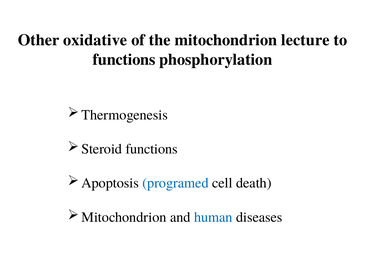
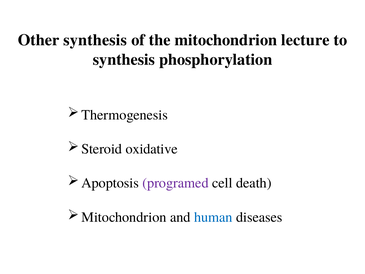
Other oxidative: oxidative -> synthesis (95, 40)
functions: functions -> synthesis (124, 59)
Steroid functions: functions -> oxidative (152, 149)
programed colour: blue -> purple (176, 183)
